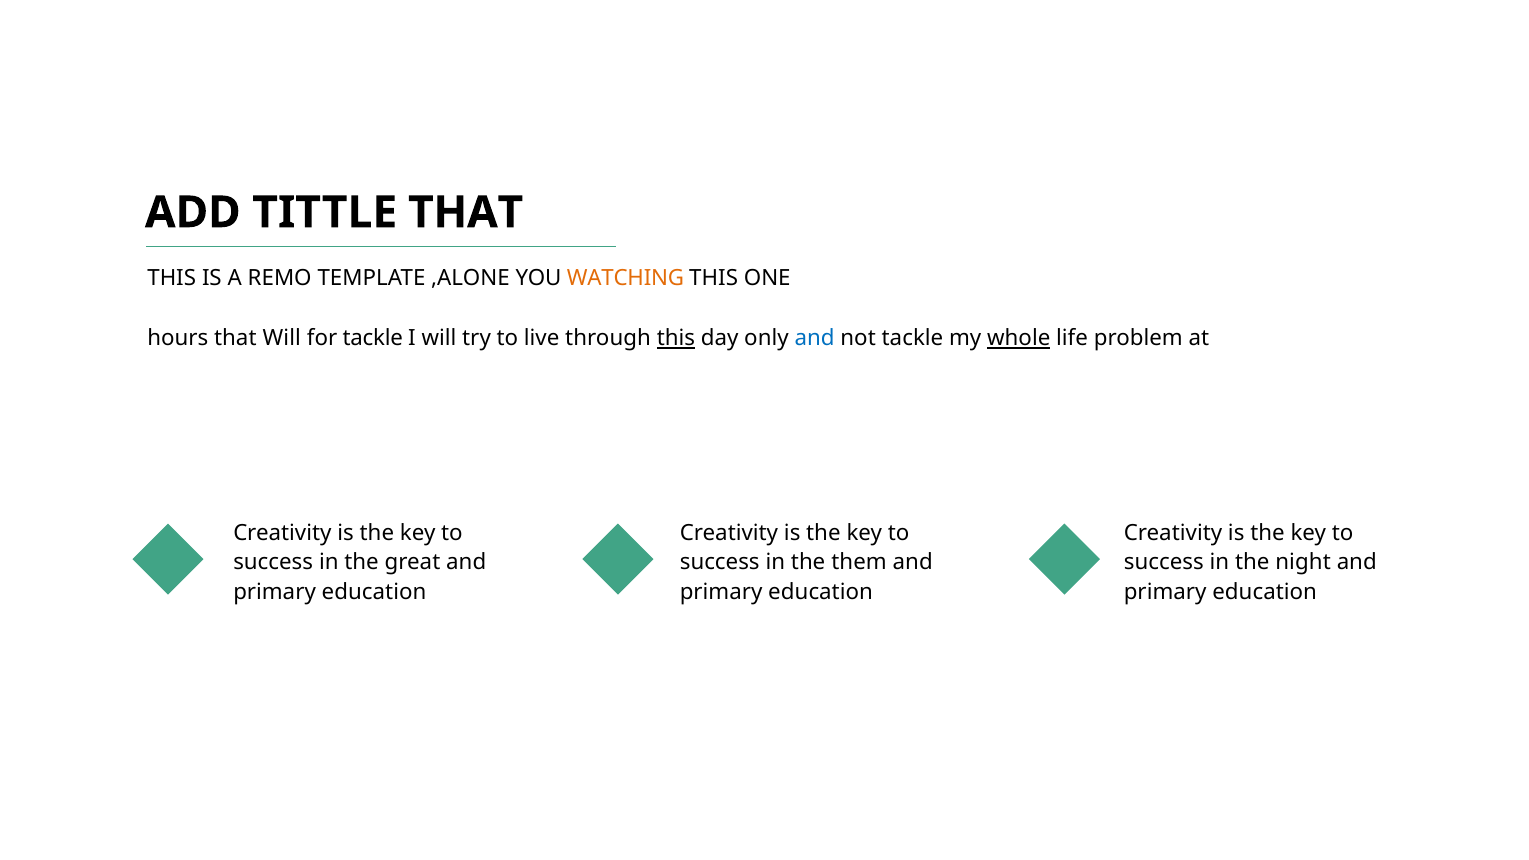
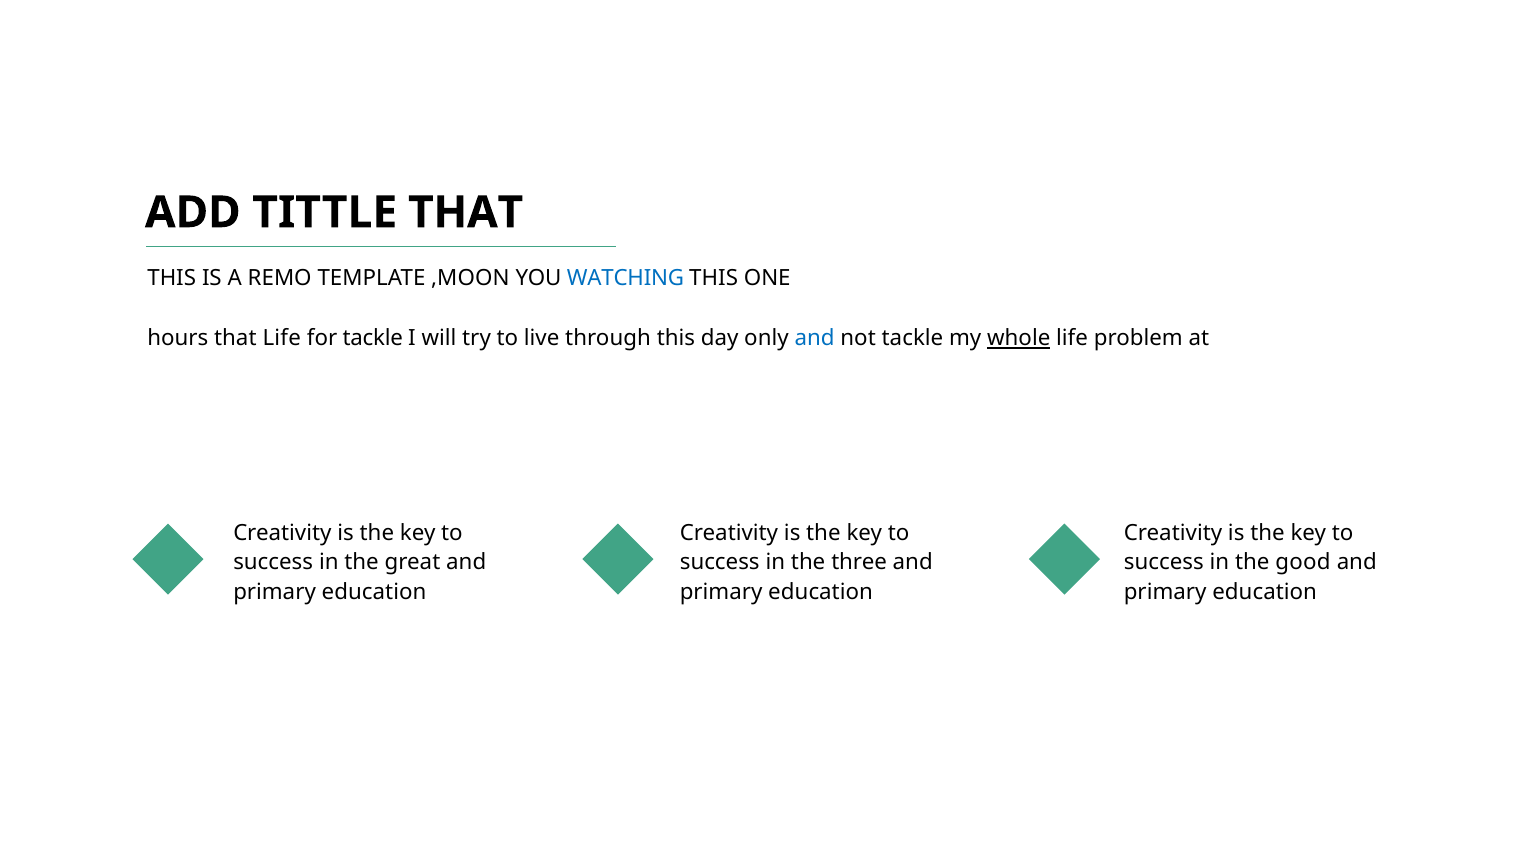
,ALONE: ,ALONE -> ,MOON (470, 278)
WATCHING colour: orange -> blue (625, 278)
that Will: Will -> Life (282, 339)
this underline: present -> none (676, 339)
them: them -> three (859, 563)
night: night -> good (1303, 563)
